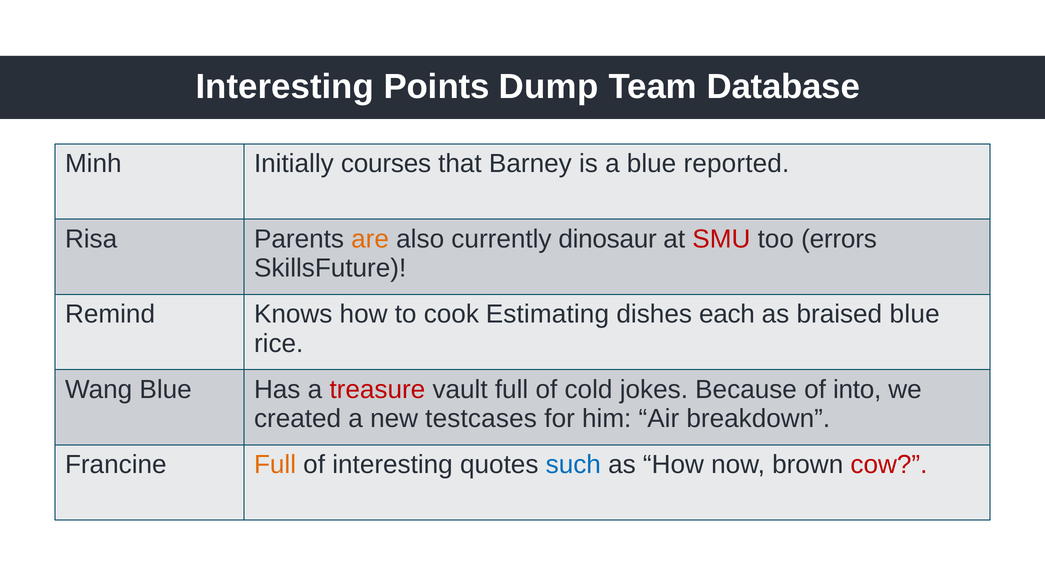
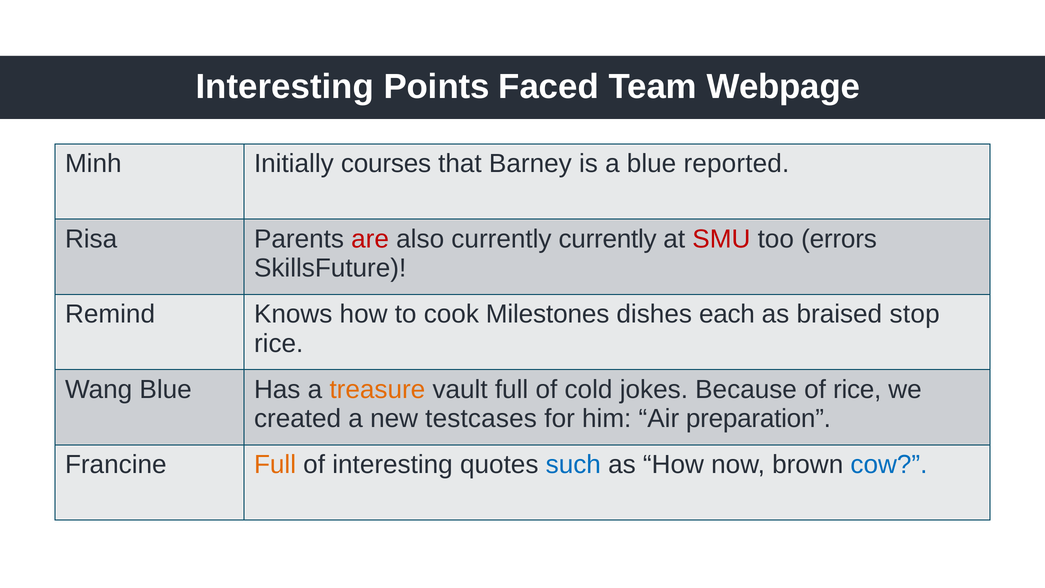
Dump: Dump -> Faced (549, 87)
Database: Database -> Webpage (783, 87)
are colour: orange -> red (370, 239)
currently dinosaur: dinosaur -> currently (608, 239)
Estimating: Estimating -> Milestones (548, 314)
braised blue: blue -> stop (915, 314)
treasure colour: red -> orange (377, 389)
of into: into -> rice (857, 389)
breakdown: breakdown -> preparation (758, 419)
cow colour: red -> blue (889, 465)
